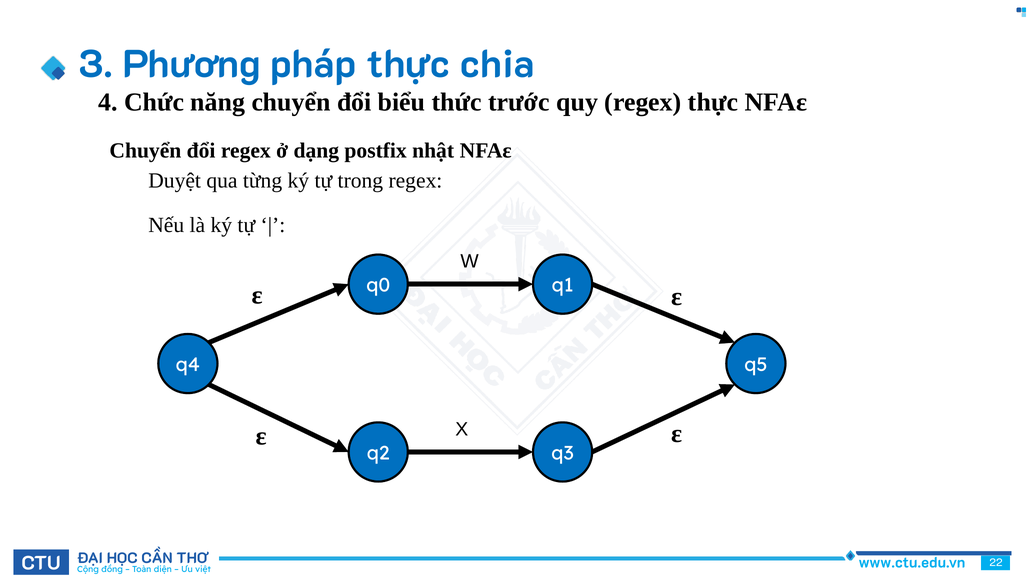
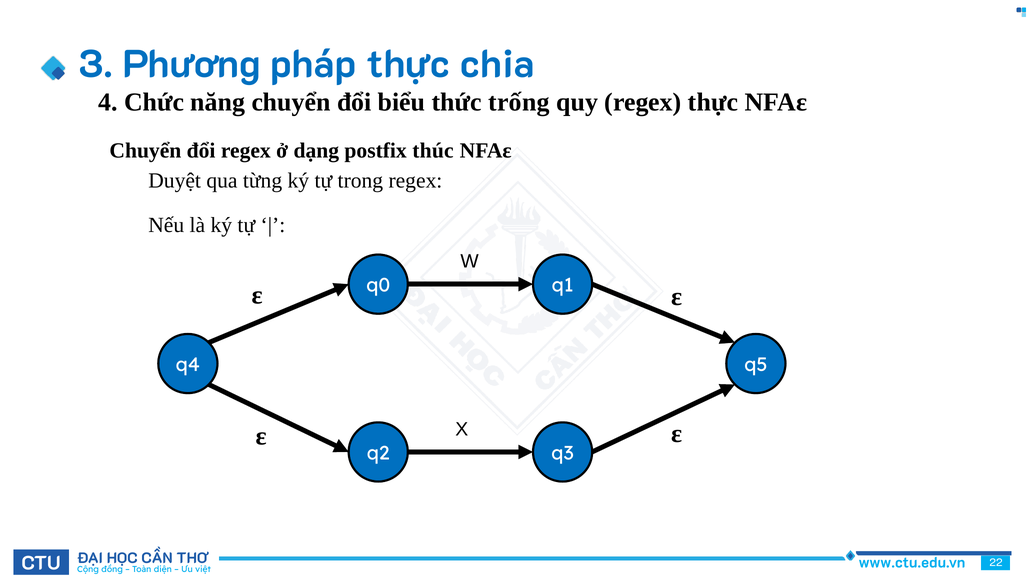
trước: trước -> trống (519, 102)
nhật: nhật -> thúc (433, 151)
